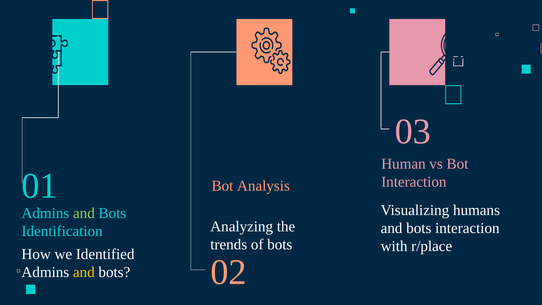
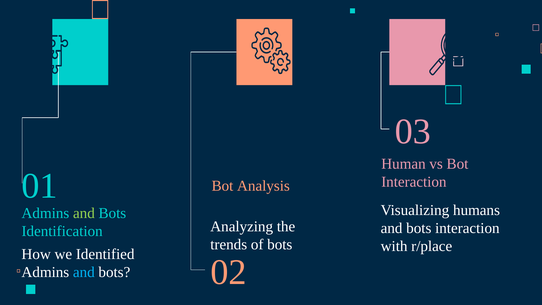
and colour: yellow -> light blue (84, 272)
